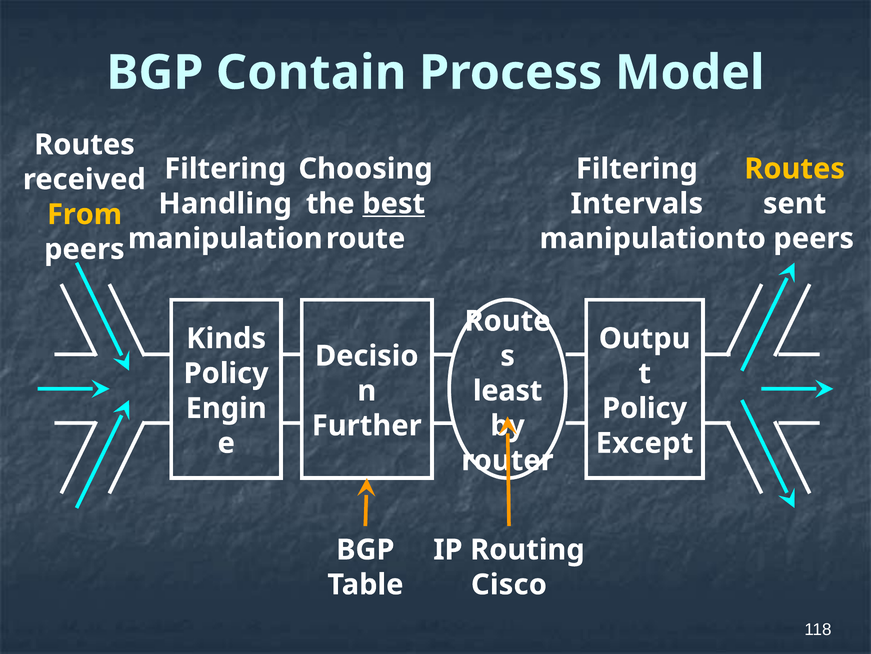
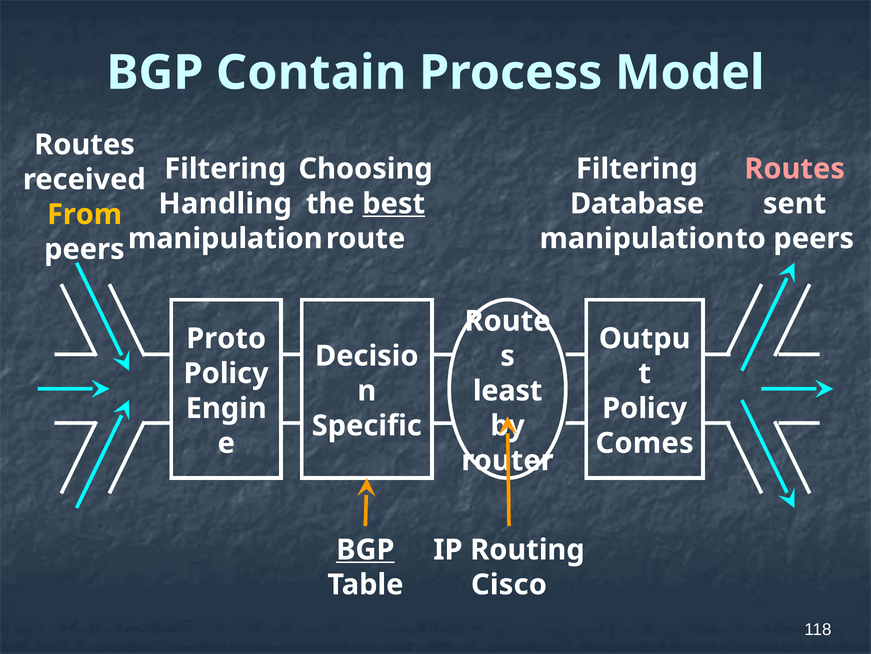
Routes colour: yellow -> pink (795, 169)
Intervals: Intervals -> Database (637, 203)
Kinds: Kinds -> Proto (226, 338)
Further: Further -> Specific (367, 425)
Except: Except -> Comes (645, 443)
BGP underline: none -> present (365, 549)
